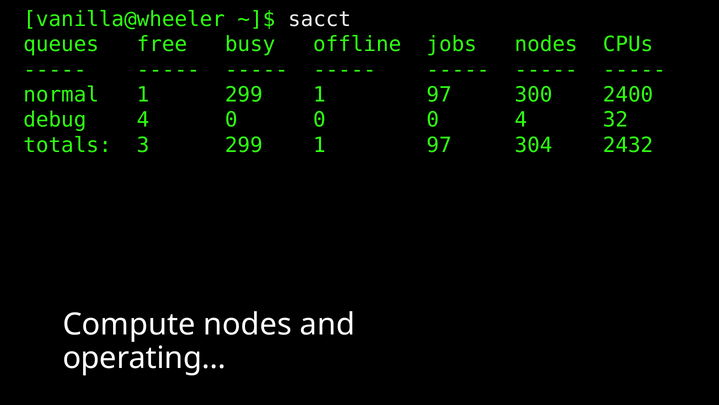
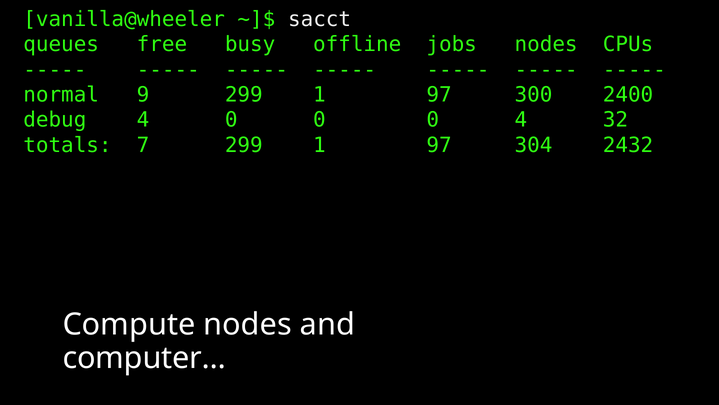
normal 1: 1 -> 9 (143, 95)
3: 3 -> 7 (143, 145)
operating…: operating… -> computer… (144, 358)
